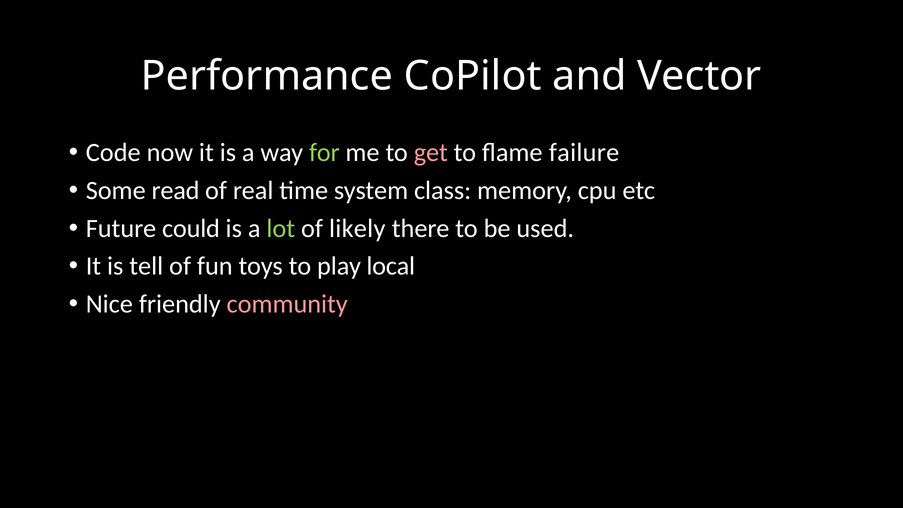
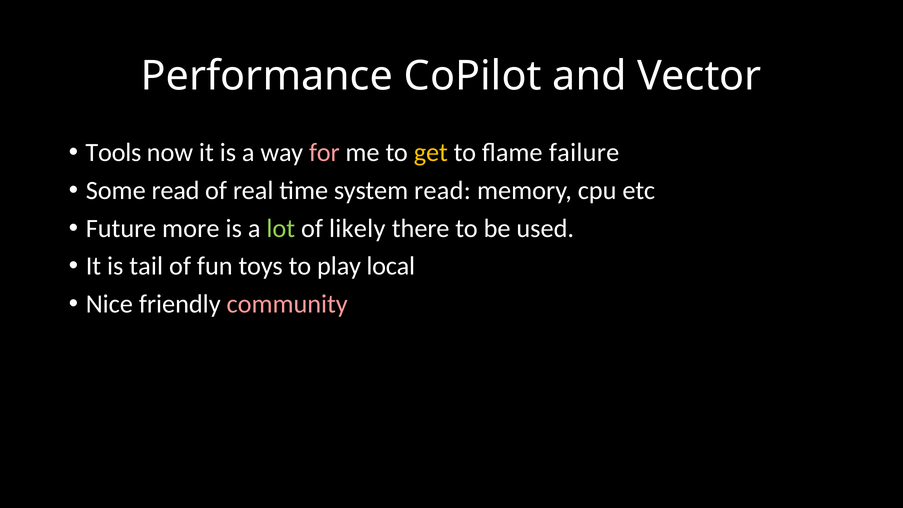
Code: Code -> Tools (113, 153)
for colour: light green -> pink (324, 153)
get colour: pink -> yellow (431, 153)
system class: class -> read (442, 191)
could: could -> more (191, 228)
tell: tell -> tail (146, 266)
